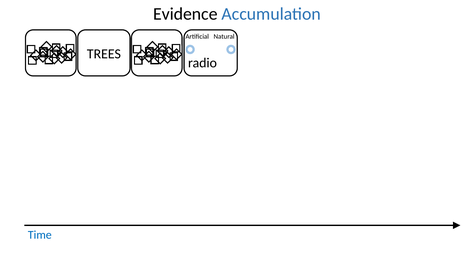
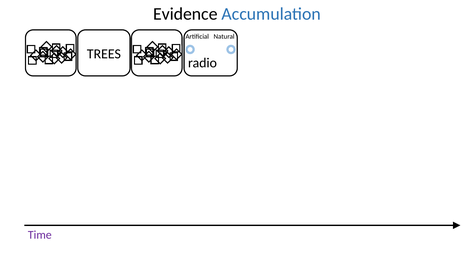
Time colour: blue -> purple (40, 235)
